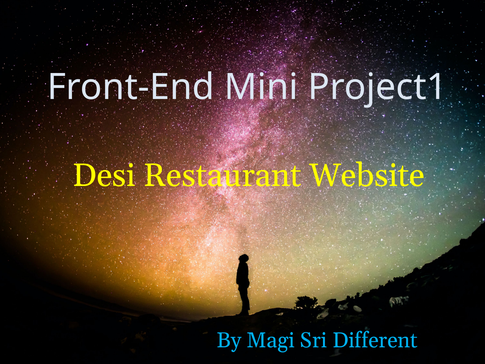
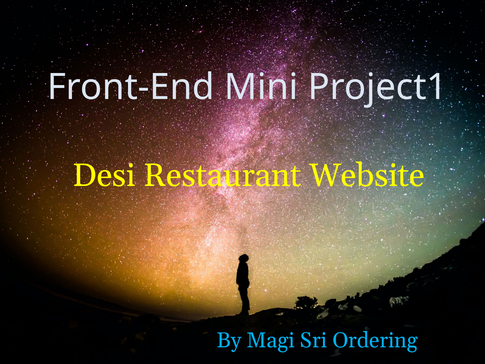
Different: Different -> Ordering (375, 340)
